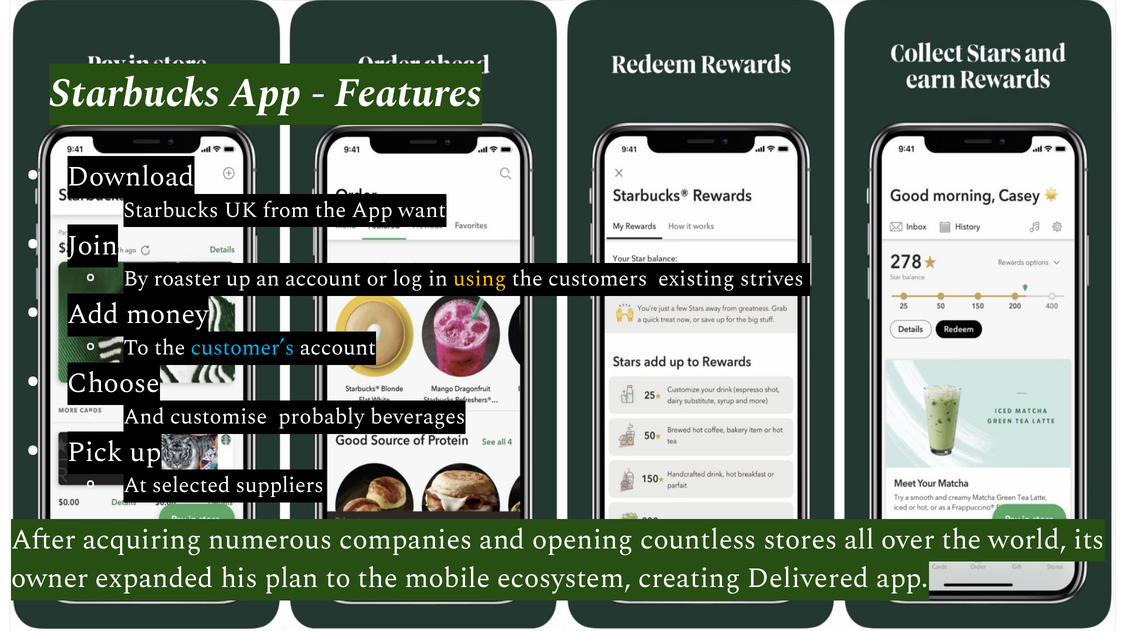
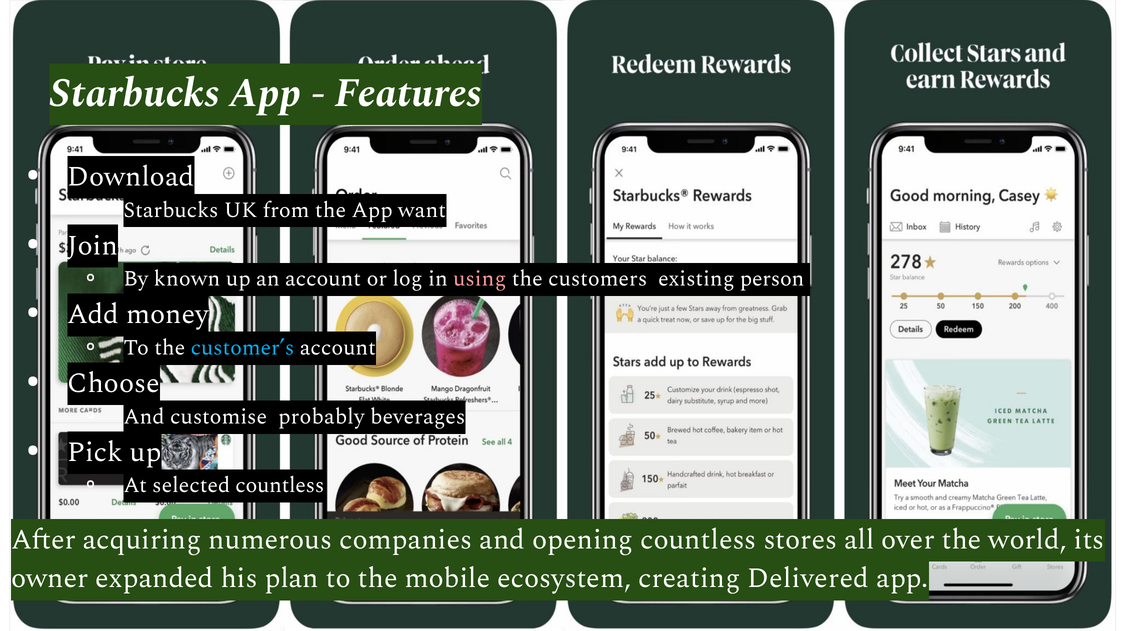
roaster: roaster -> known (187, 279)
using colour: yellow -> pink (480, 279)
strives: strives -> person (772, 279)
selected suppliers: suppliers -> countless (280, 485)
